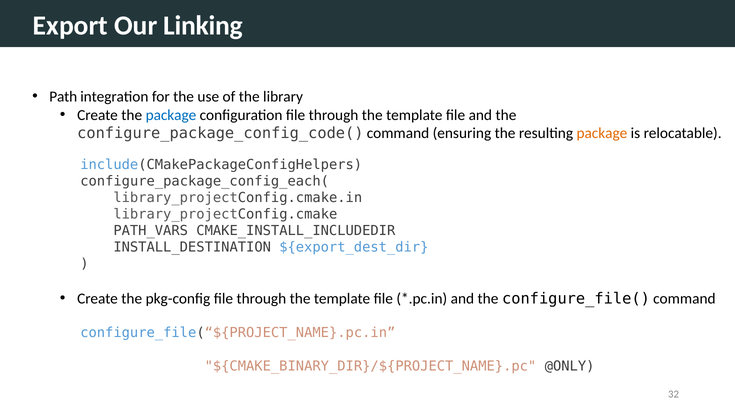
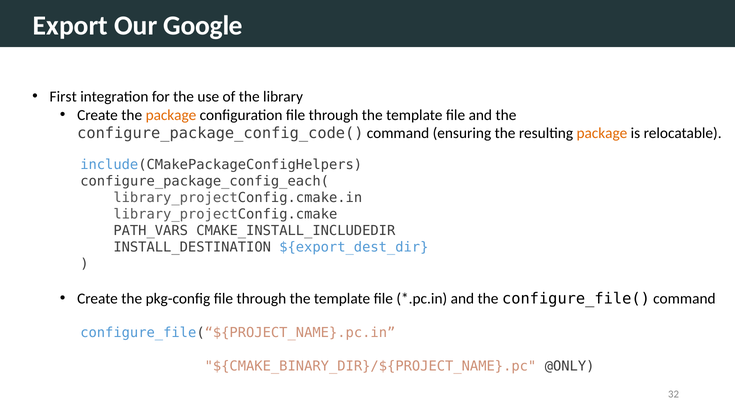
Linking: Linking -> Google (203, 25)
Path: Path -> First (63, 97)
package colour: blue -> orange (171, 115)
